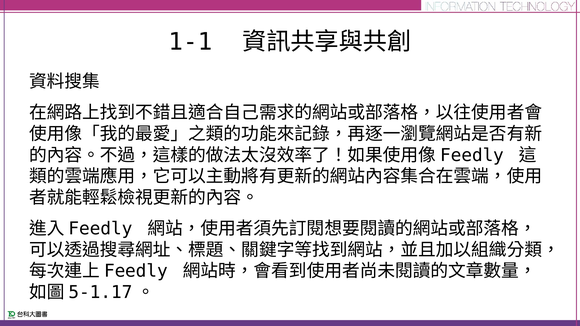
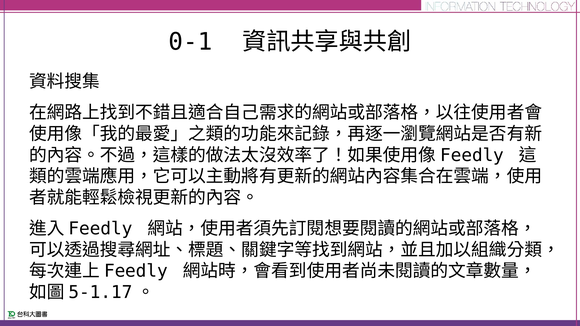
1-1: 1-1 -> 0-1 (190, 42)
